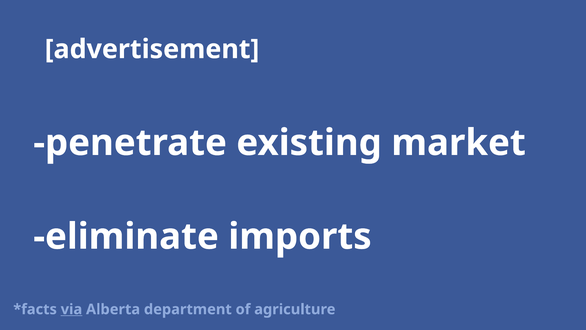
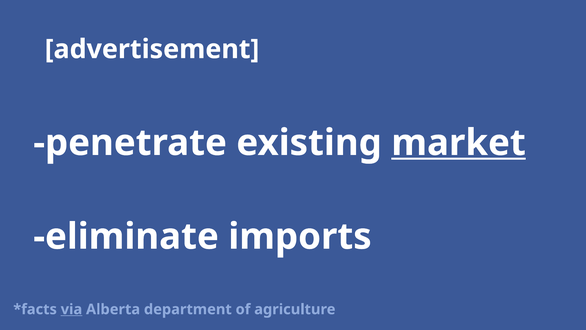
market underline: none -> present (459, 143)
